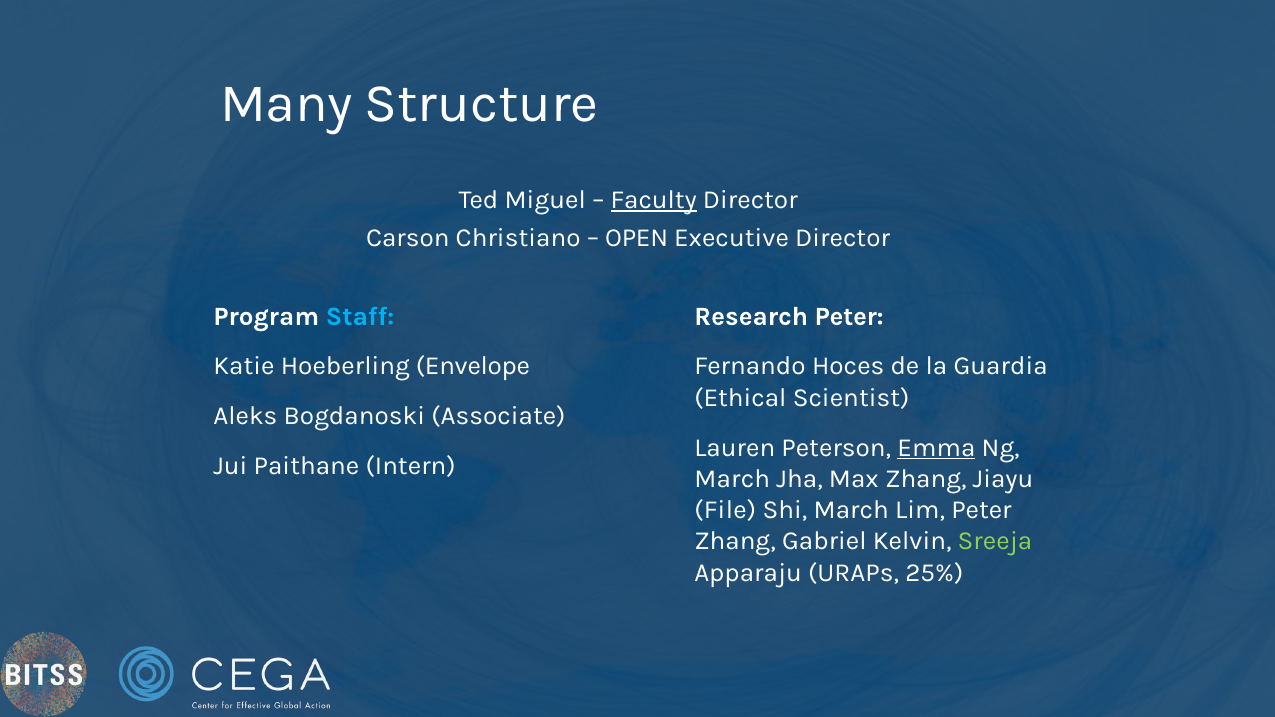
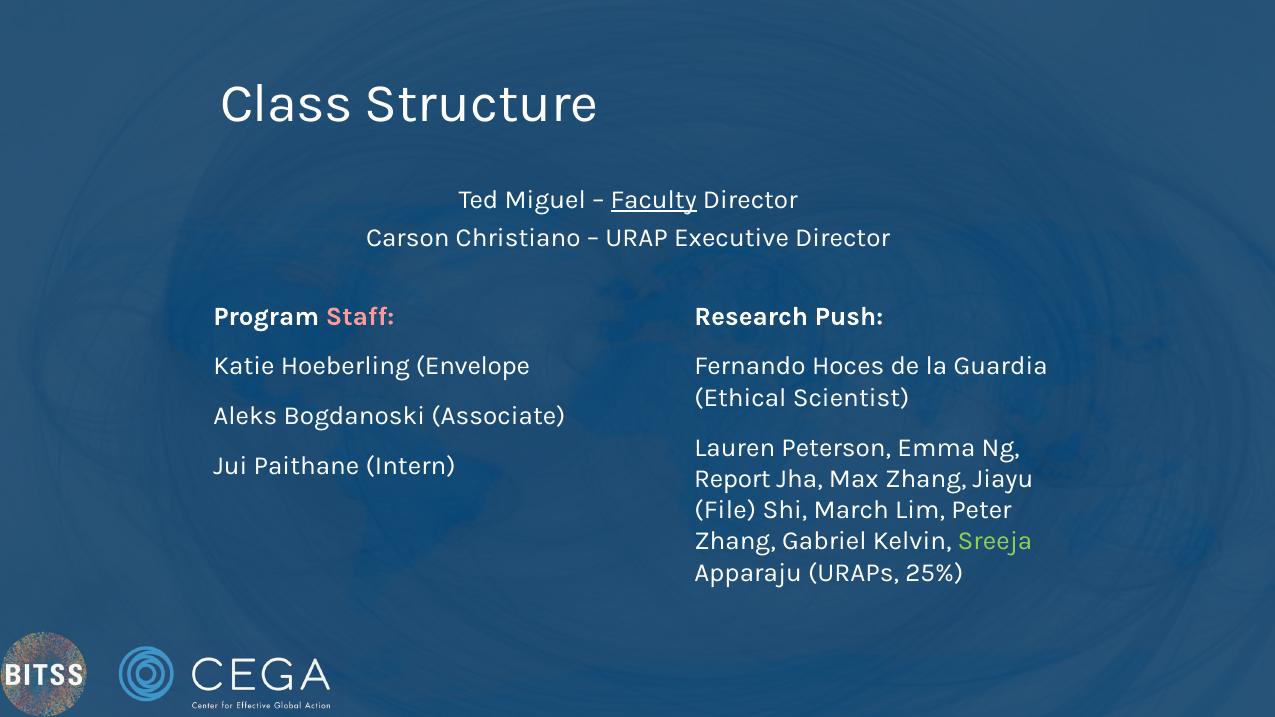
Many: Many -> Class (287, 104)
OPEN: OPEN -> URAP (637, 238)
Staff colour: light blue -> pink (360, 316)
Research Peter: Peter -> Push (849, 316)
Emma underline: present -> none (936, 448)
March: March -> Report (732, 479)
